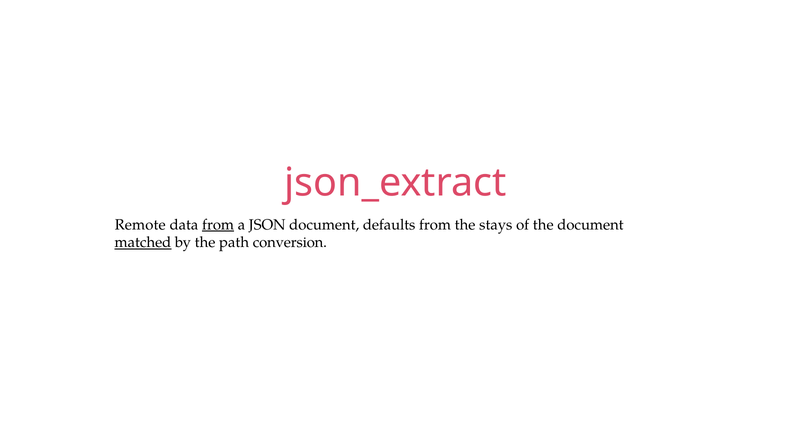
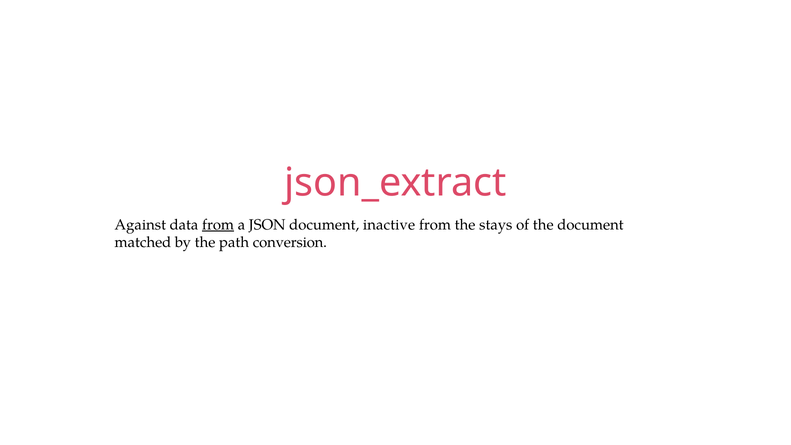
Remote: Remote -> Against (140, 225)
defaults: defaults -> inactive (389, 225)
matched underline: present -> none (143, 243)
